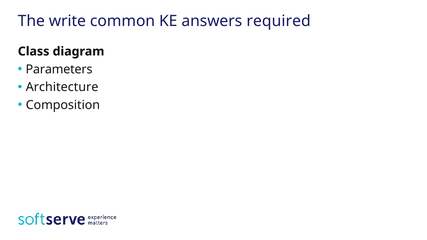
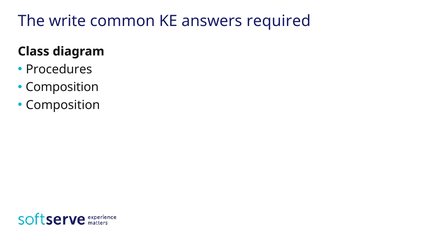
Parameters: Parameters -> Procedures (59, 69)
Architecture: Architecture -> Composition (62, 87)
